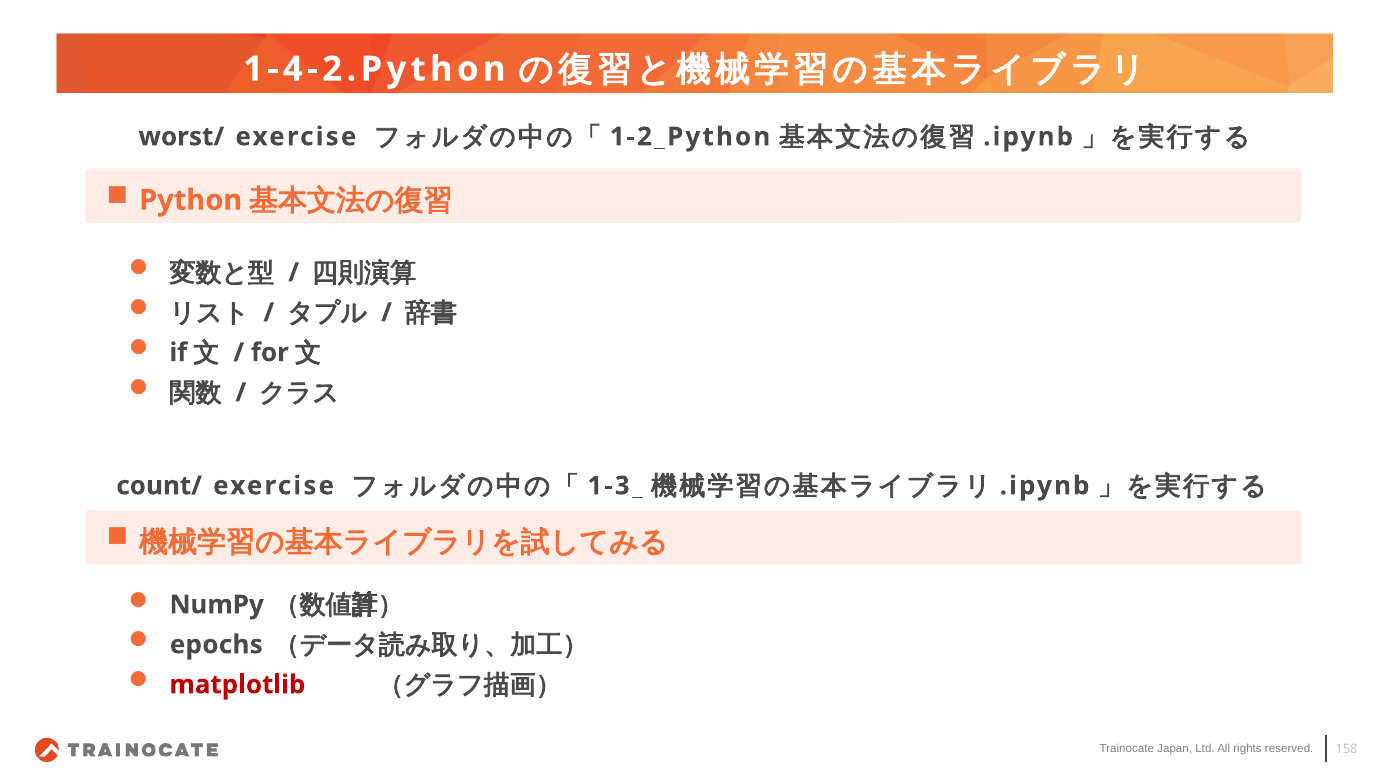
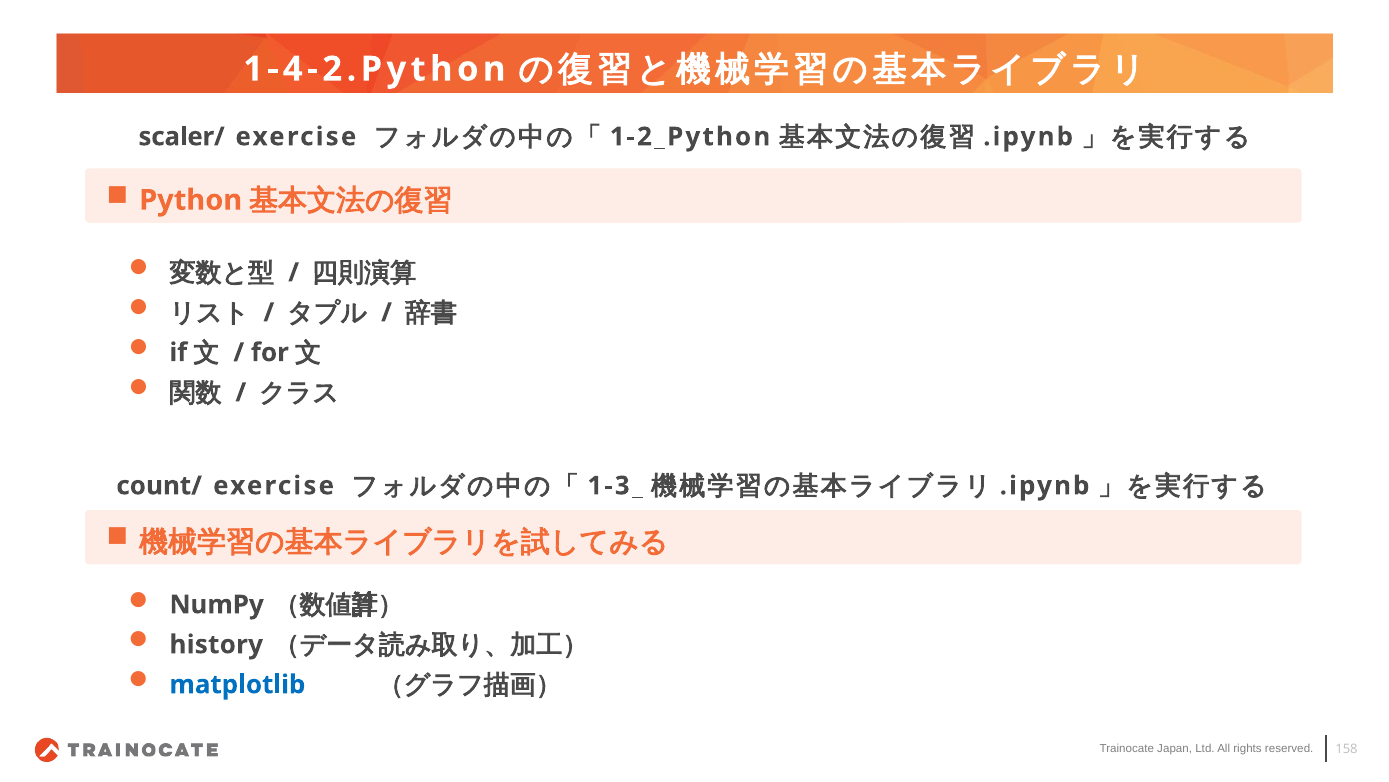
worst/: worst/ -> scaler/ (182, 137)
epochs: epochs -> history (216, 644)
matplotlib colour: red -> blue (237, 684)
